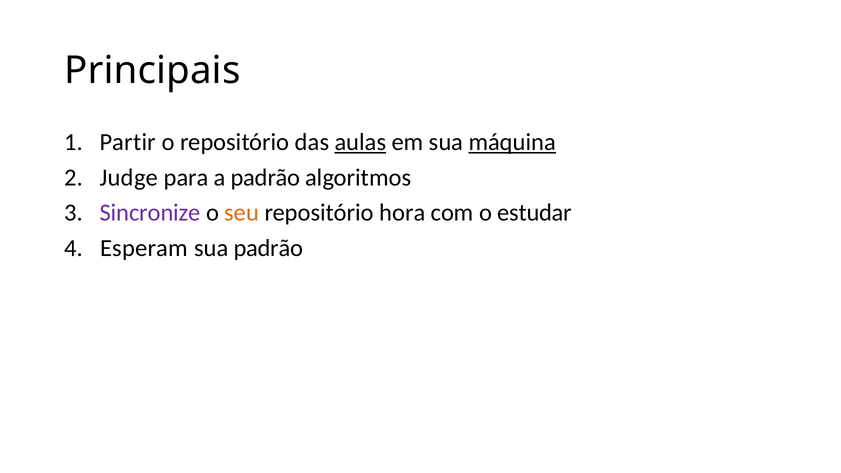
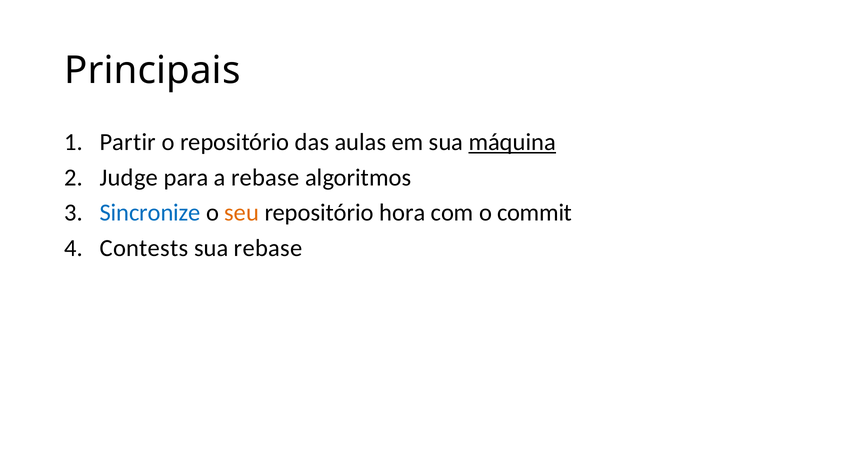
aulas underline: present -> none (360, 142)
a padrão: padrão -> rebase (265, 177)
Sincronize colour: purple -> blue (150, 213)
estudar: estudar -> commit (535, 213)
Esperam: Esperam -> Contests (144, 248)
sua padrão: padrão -> rebase (268, 248)
